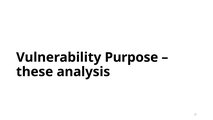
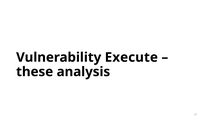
Purpose: Purpose -> Execute (131, 57)
